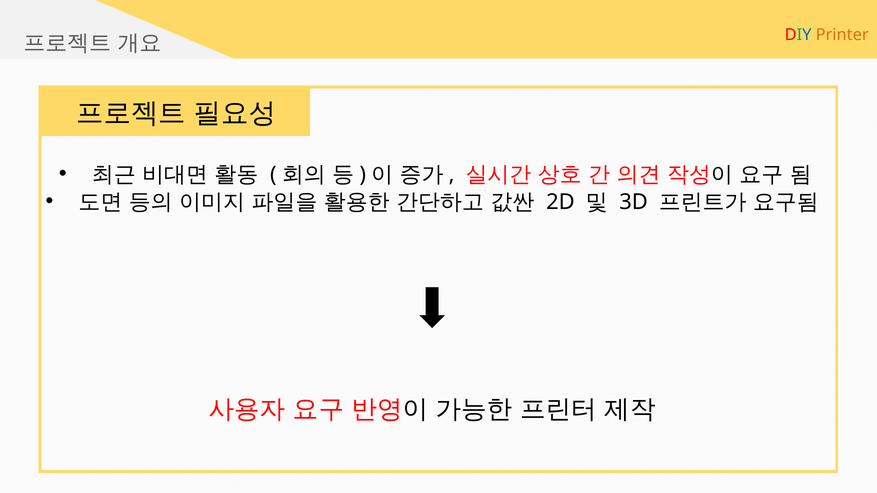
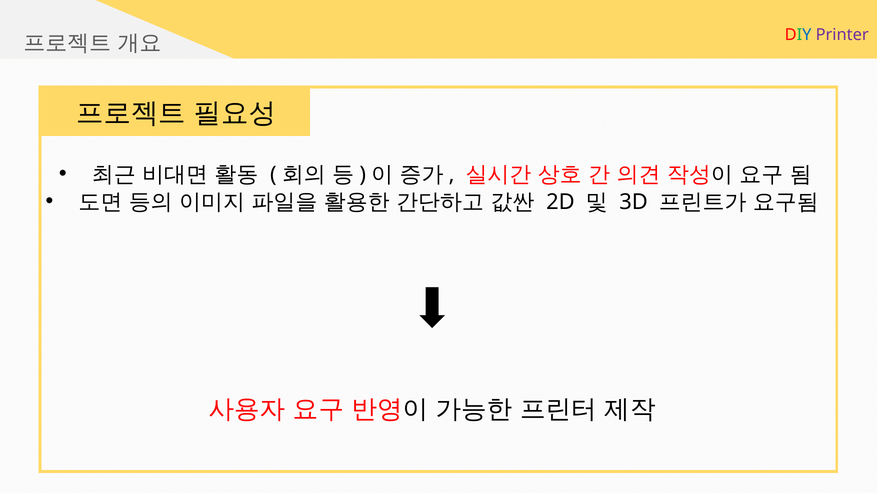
Printer colour: orange -> purple (842, 35)
